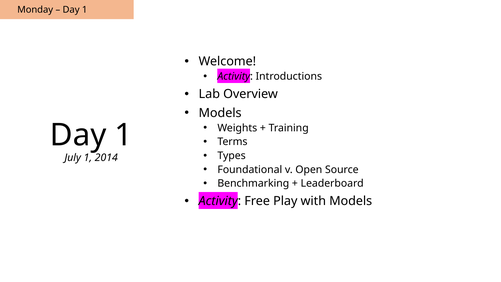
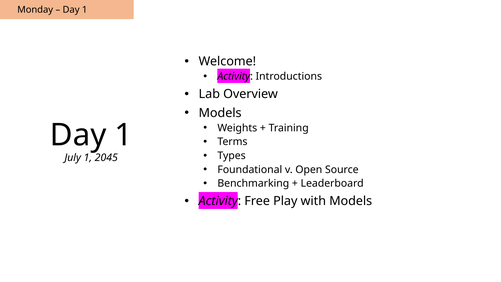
2014: 2014 -> 2045 (106, 158)
